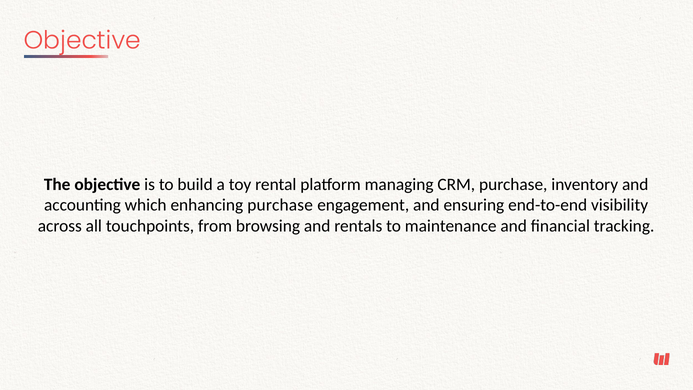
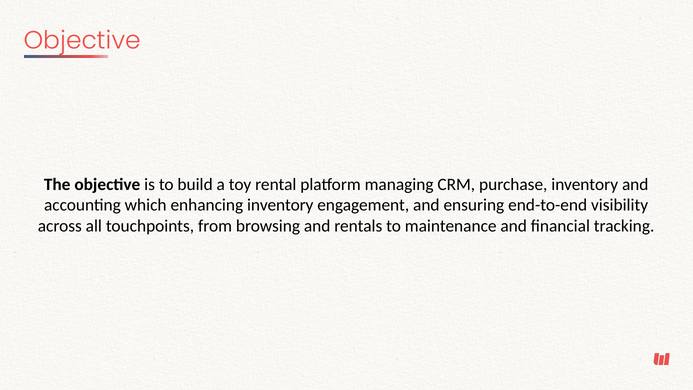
enhancing purchase: purchase -> inventory (280, 205)
